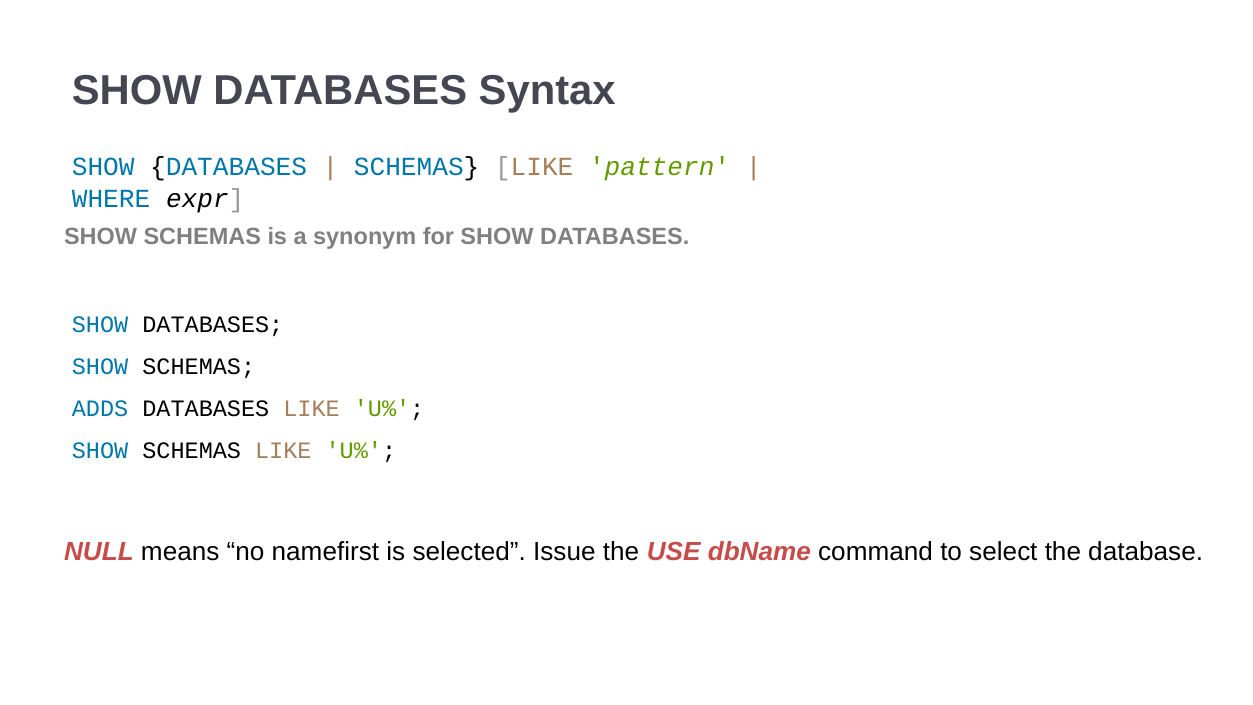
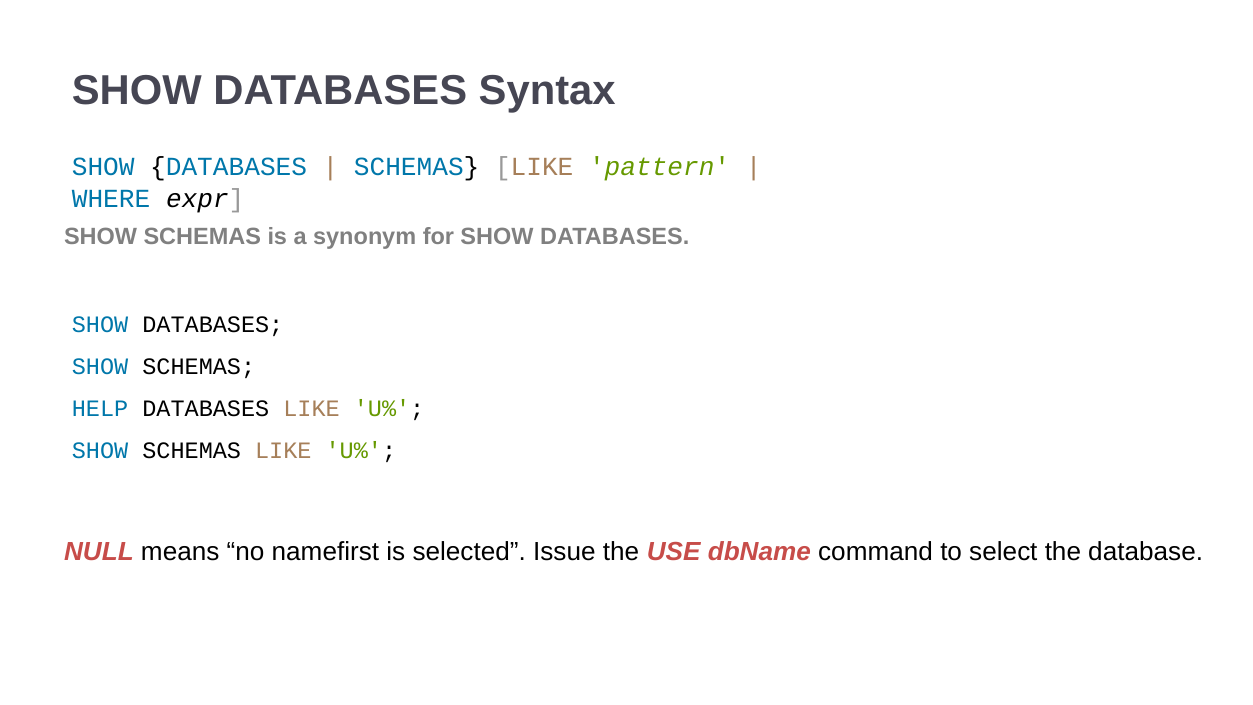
ADDS: ADDS -> HELP (100, 409)
